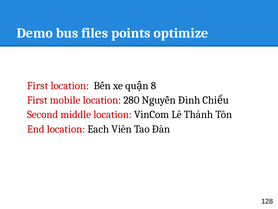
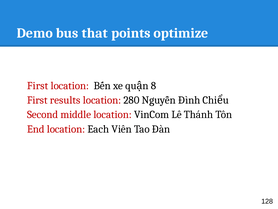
files: files -> that (95, 33)
mobile: mobile -> results (65, 100)
